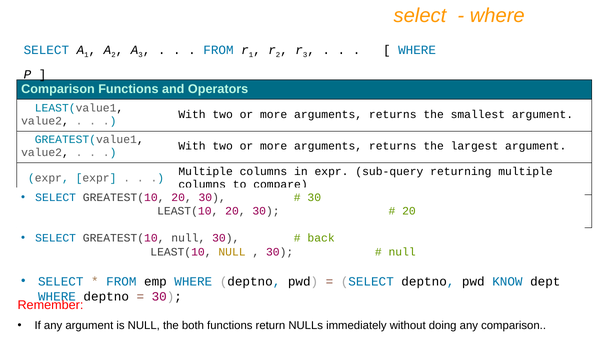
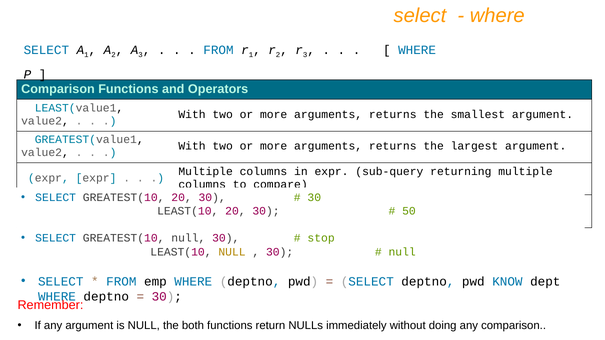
20: 20 -> 50 (409, 211)
back: back -> stop (321, 238)
